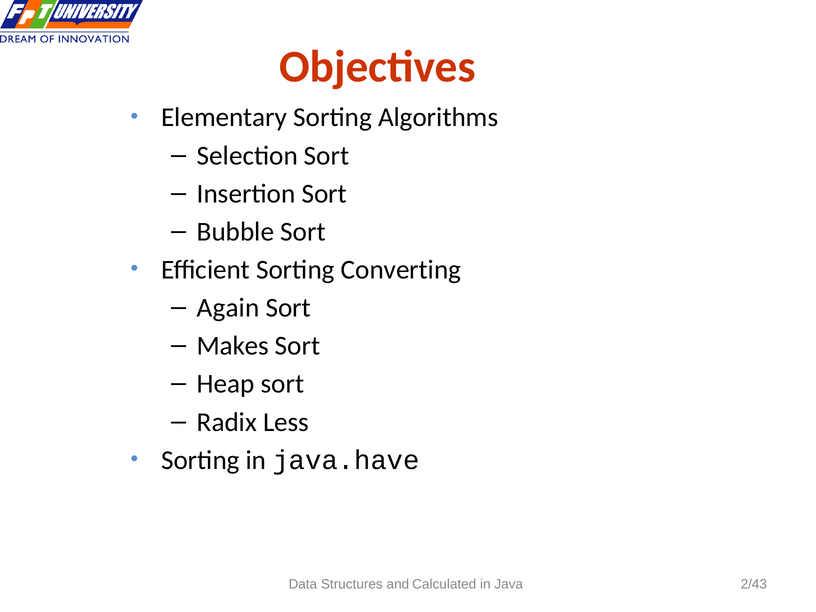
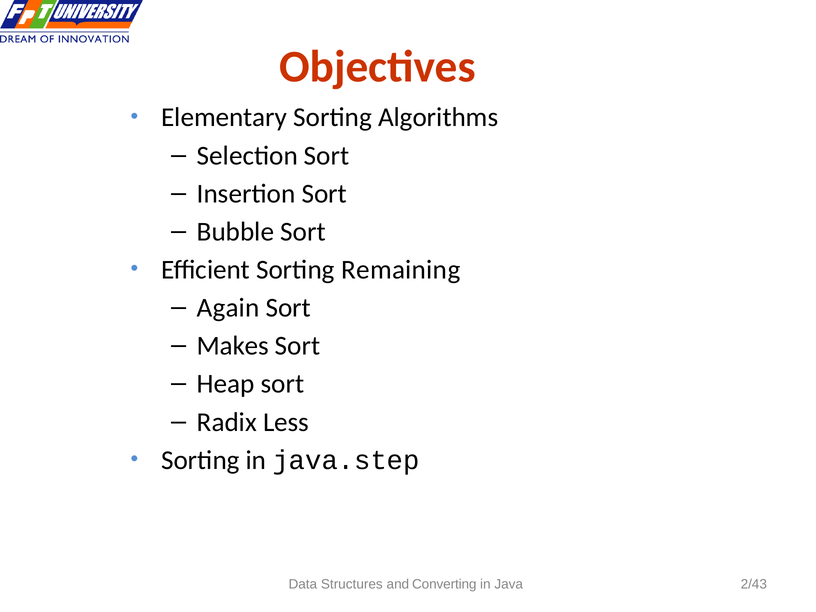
Converting: Converting -> Remaining (401, 270)
java.have: java.have -> java.step (346, 460)
Calculated: Calculated -> Converting (444, 584)
